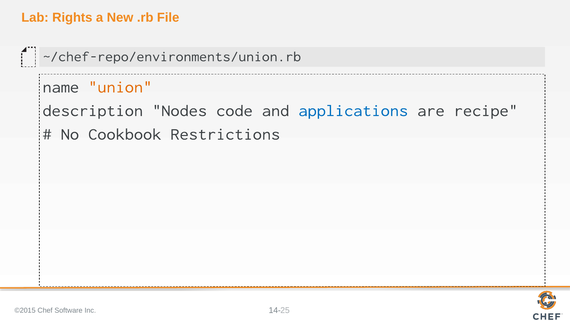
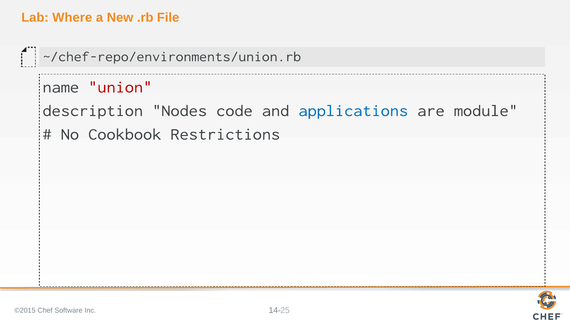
Rights: Rights -> Where (72, 18)
union colour: orange -> red (120, 87)
recipe: recipe -> module (486, 110)
